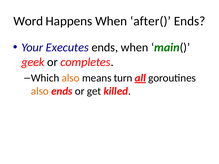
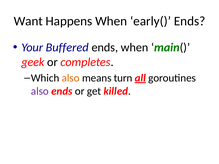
Word: Word -> Want (28, 21)
after(: after( -> early( (150, 21)
Executes: Executes -> Buffered (67, 48)
also colour: orange -> purple (40, 91)
